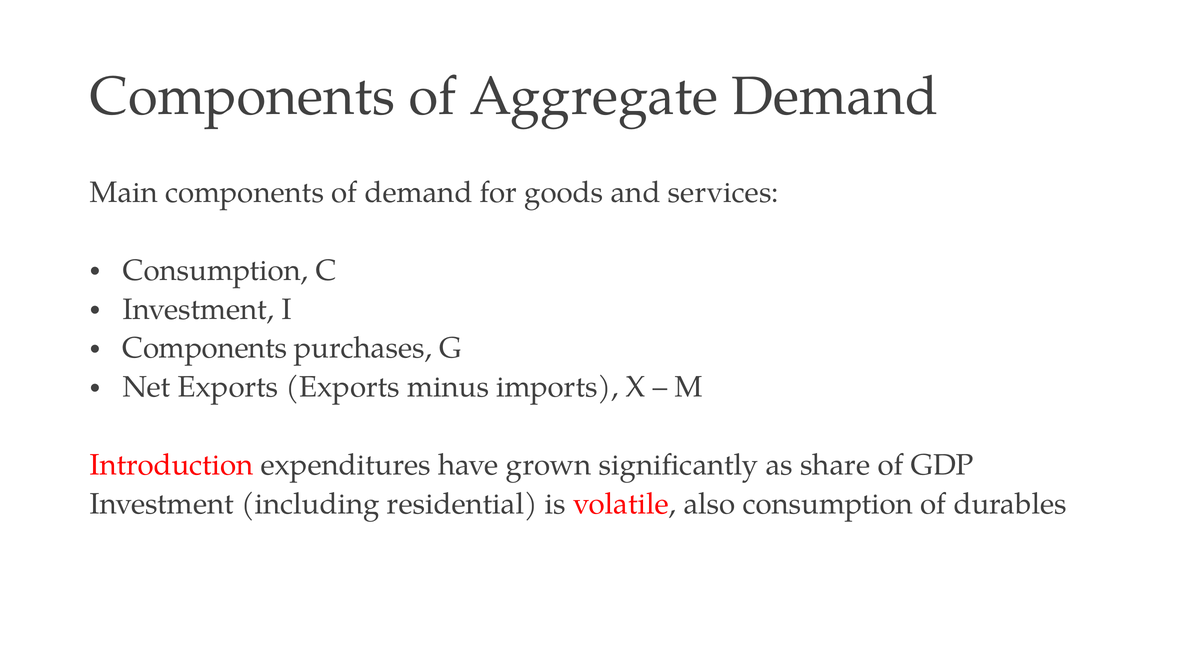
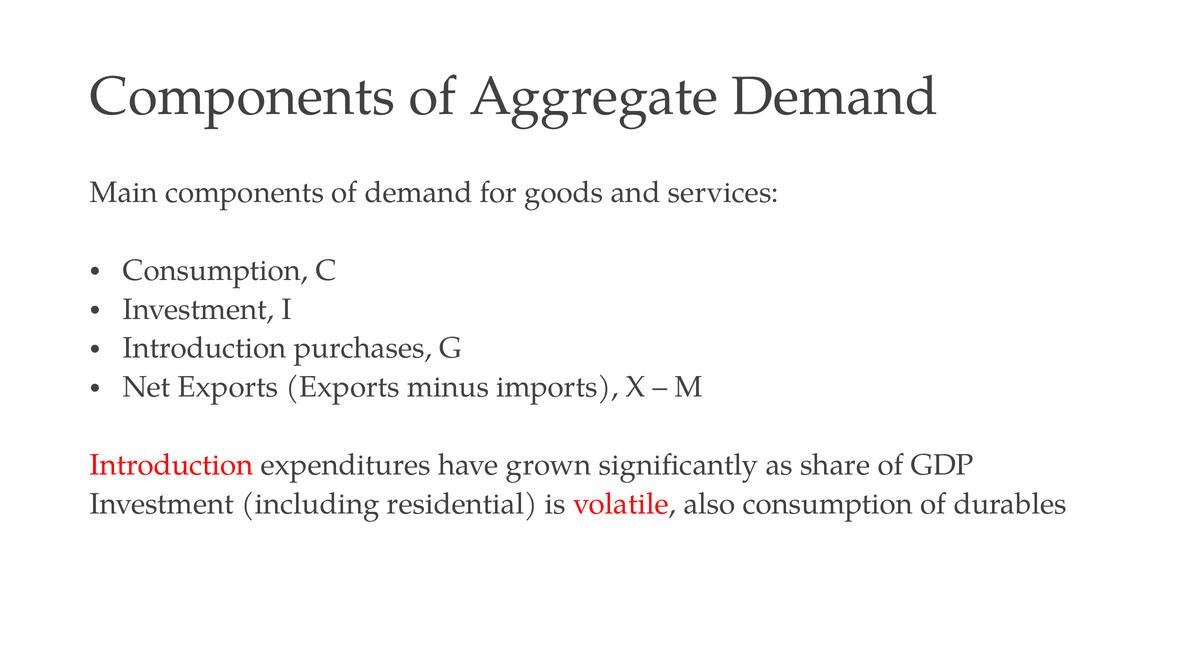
Components: Components -> Introduction (205, 348)
